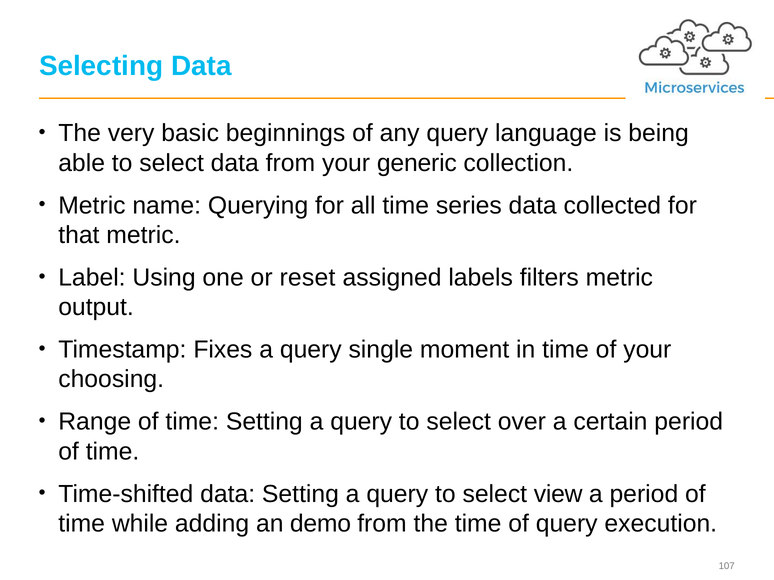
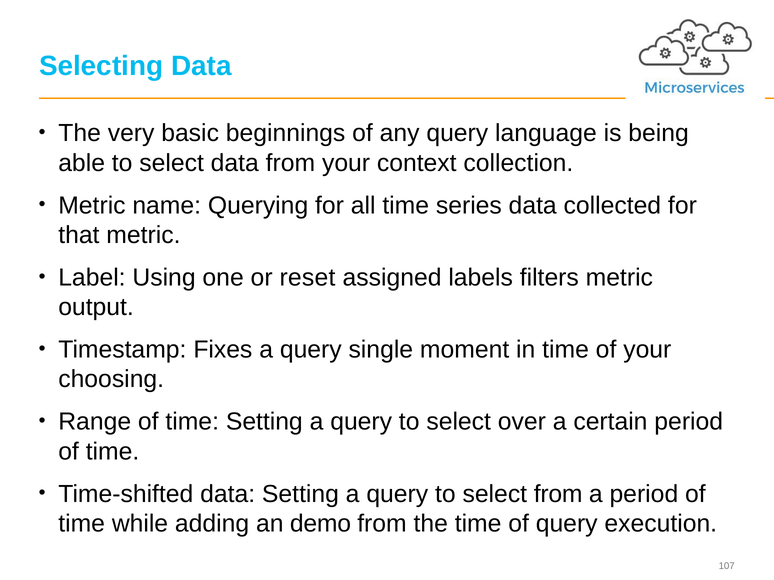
generic: generic -> context (417, 163)
select view: view -> from (558, 494)
